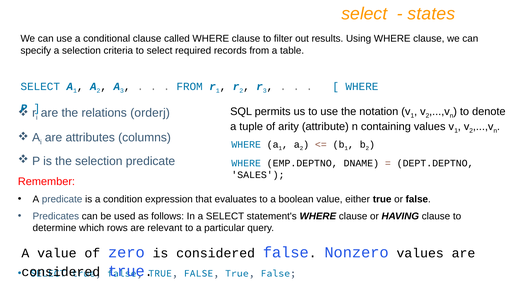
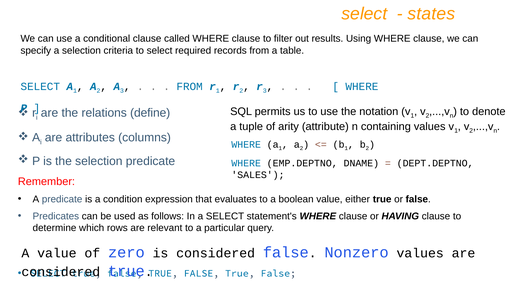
orderj: orderj -> define (150, 113)
